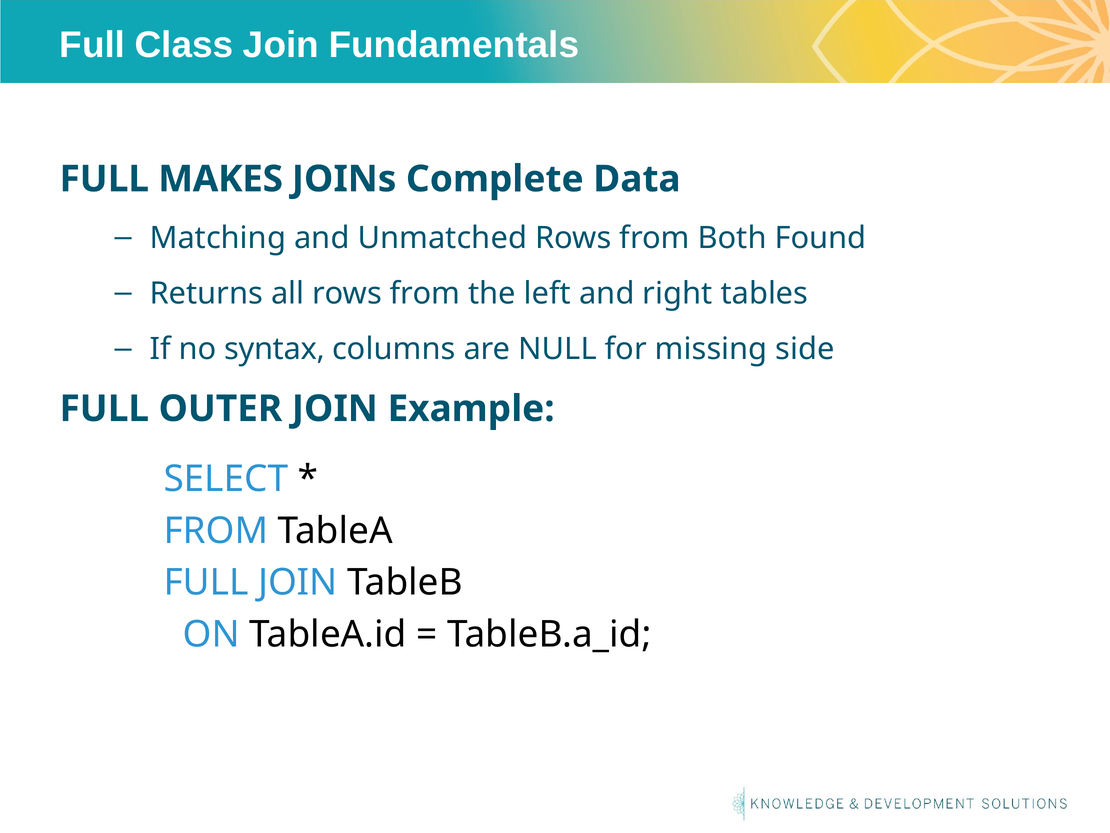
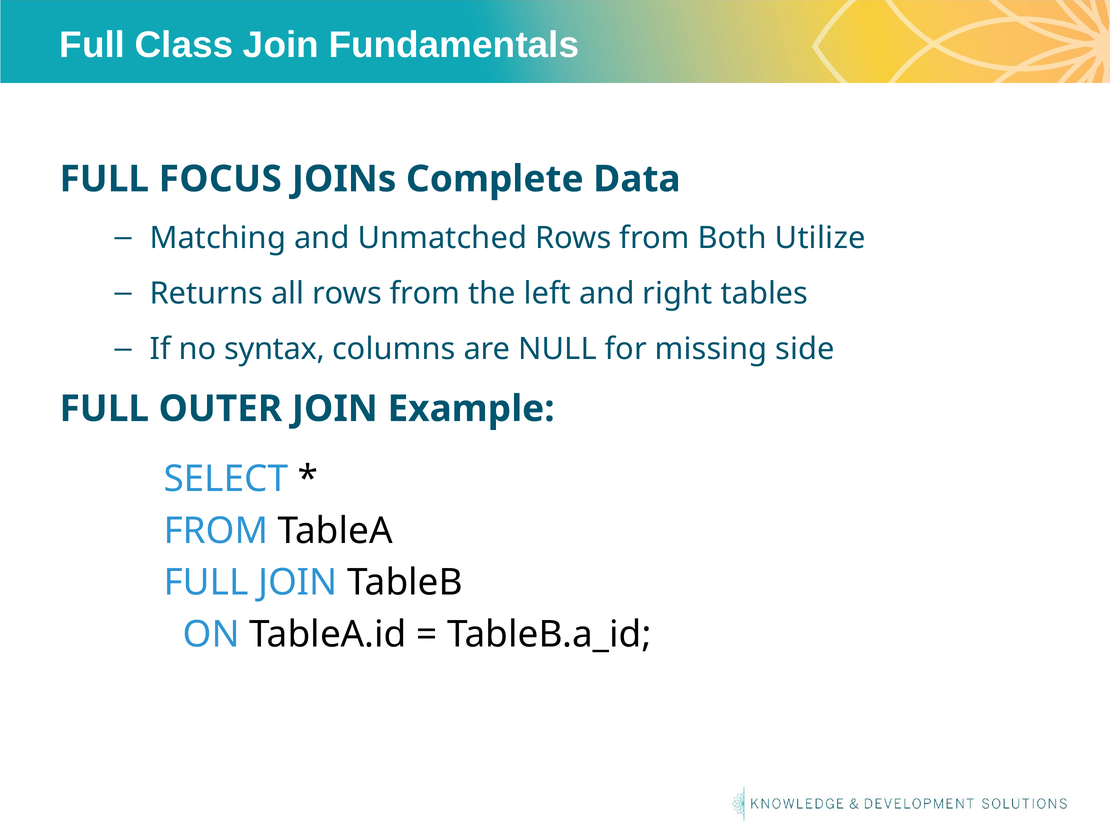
MAKES: MAKES -> FOCUS (220, 179)
Found: Found -> Utilize (820, 238)
